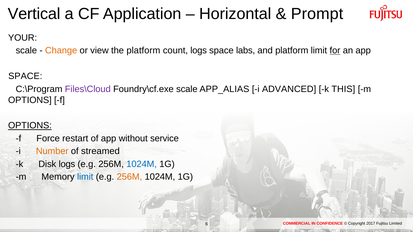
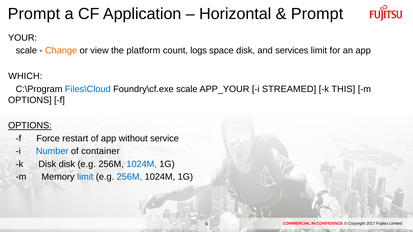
Vertical: Vertical -> Prompt (34, 14)
space labs: labs -> disk (246, 51)
and platform: platform -> services (292, 51)
for underline: present -> none (335, 51)
SPACE: SPACE -> WHICH (25, 76)
Files\Cloud colour: purple -> blue (88, 89)
APP_ALIAS: APP_ALIAS -> APP_YOUR (224, 89)
ADVANCED: ADVANCED -> STREAMED (289, 89)
Number colour: orange -> blue (52, 152)
streamed: streamed -> container (100, 152)
Disk logs: logs -> disk (67, 164)
256M colour: orange -> blue (129, 177)
